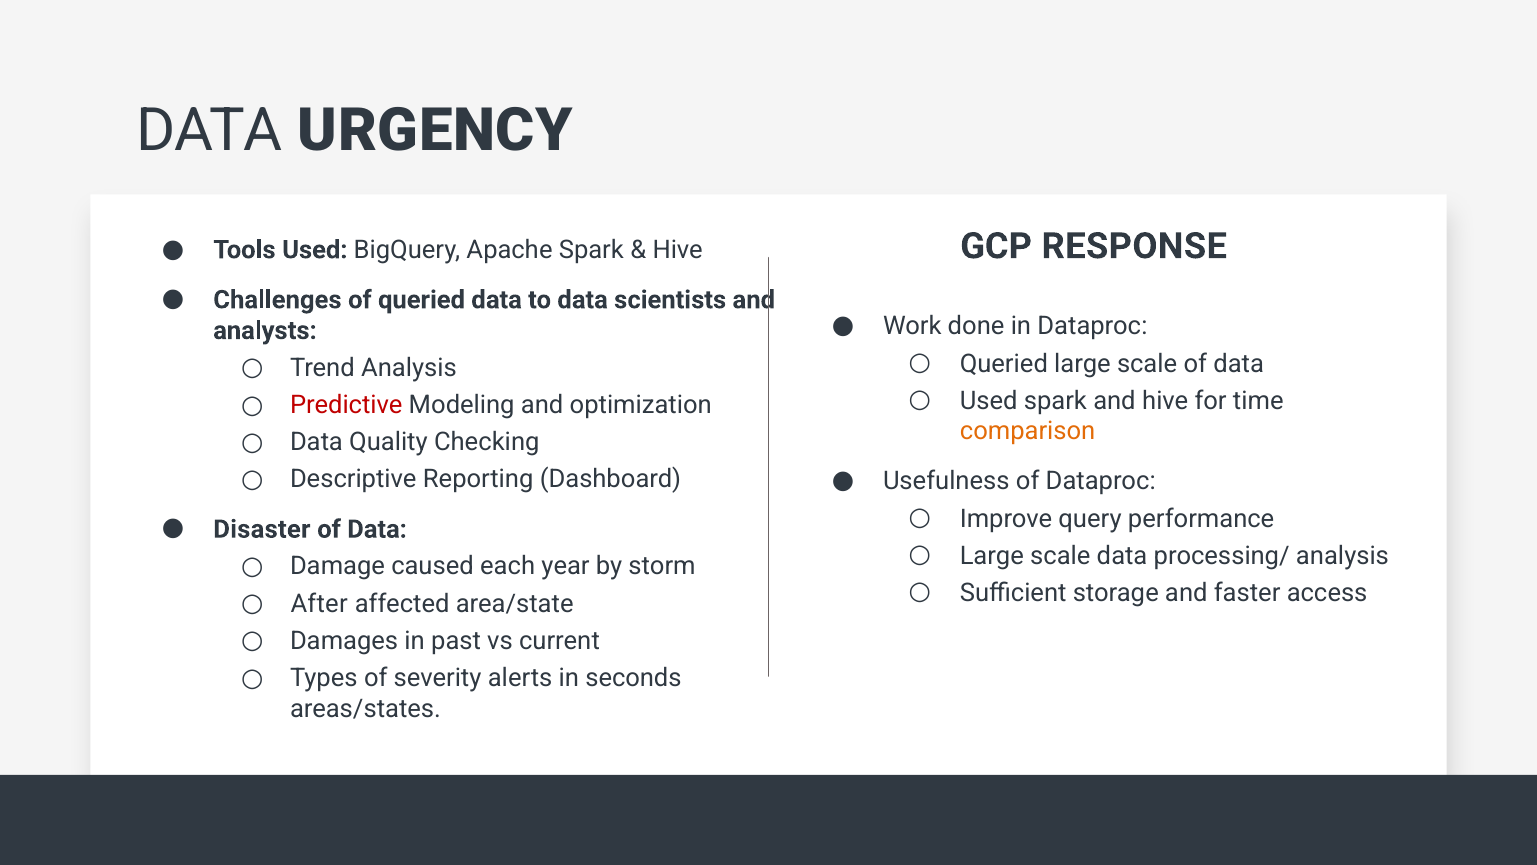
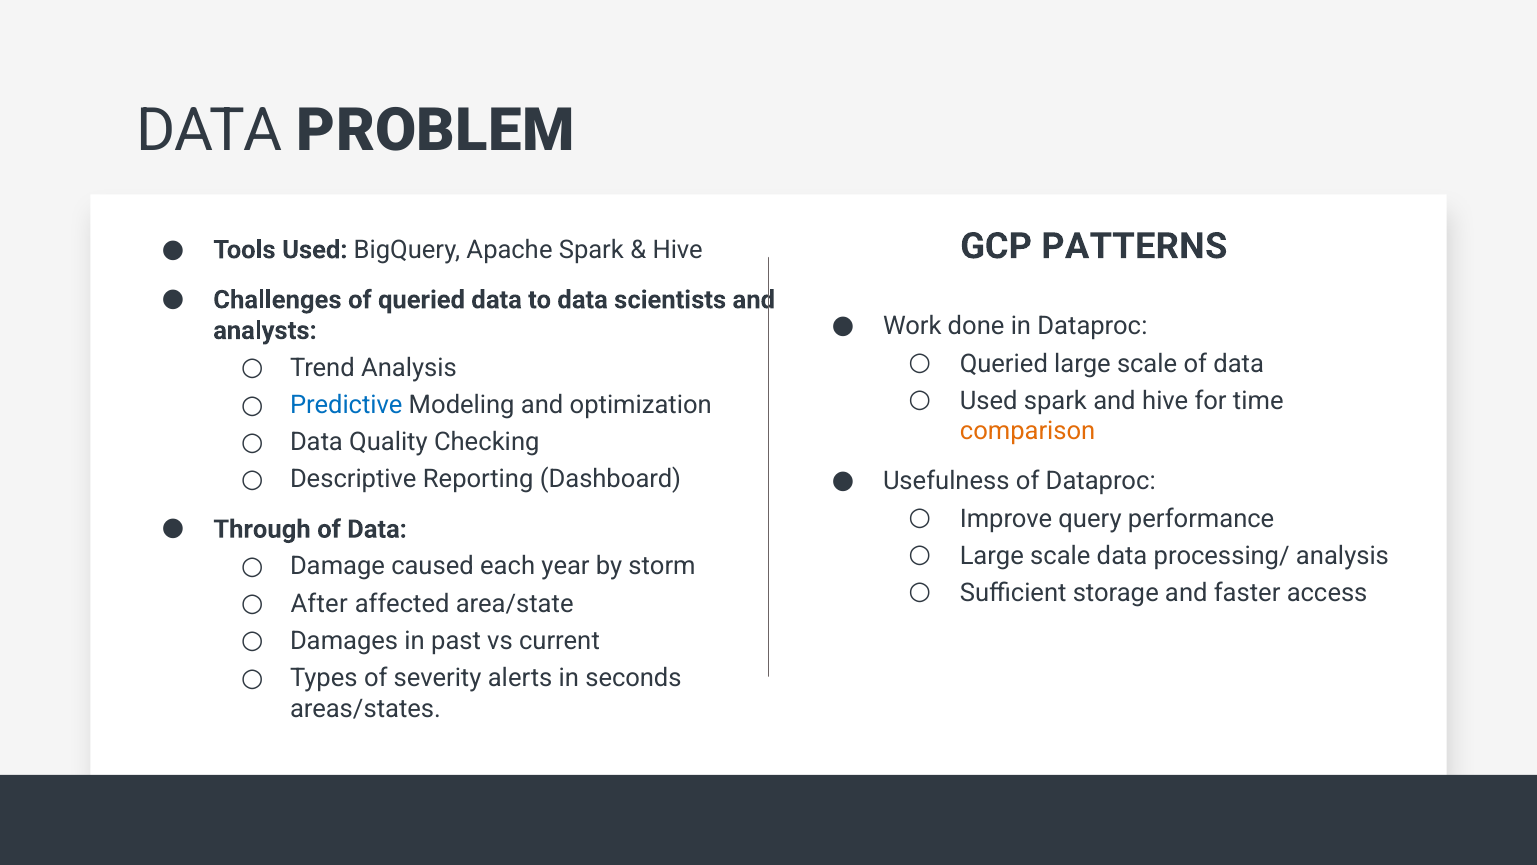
URGENCY: URGENCY -> PROBLEM (436, 130)
RESPONSE: RESPONSE -> PATTERNS (1134, 246)
Predictive colour: red -> blue (346, 405)
Disaster: Disaster -> Through (262, 529)
